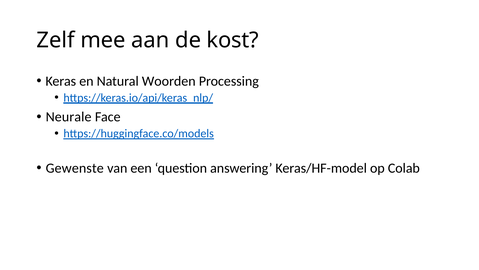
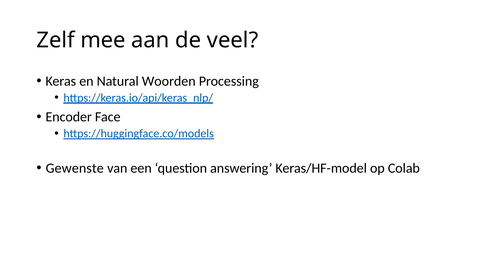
kost: kost -> veel (233, 40)
Neurale: Neurale -> Encoder (69, 117)
